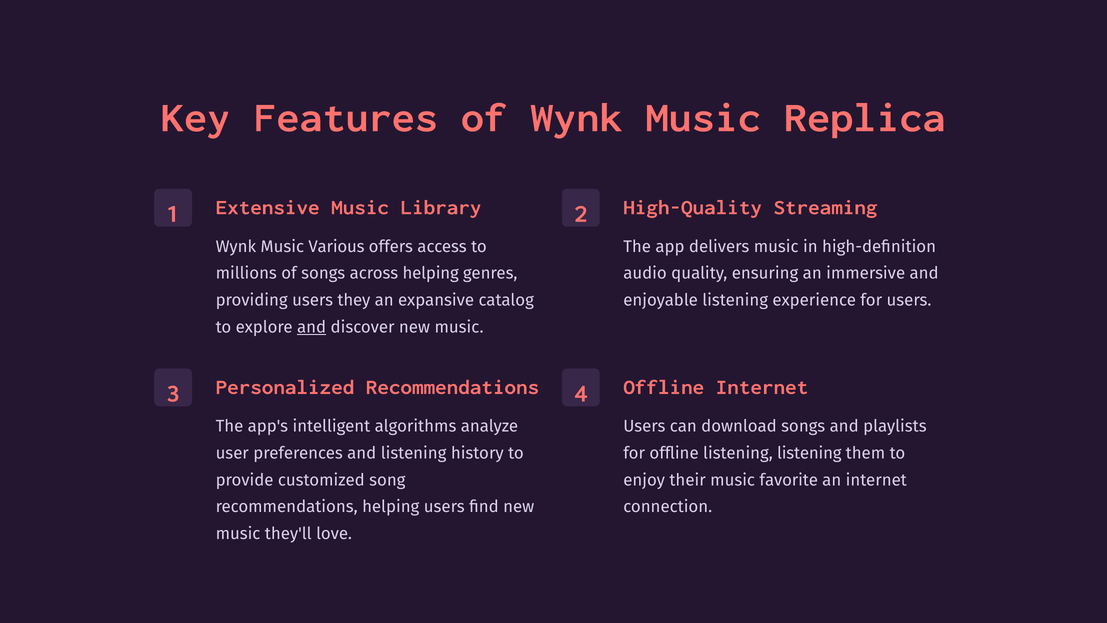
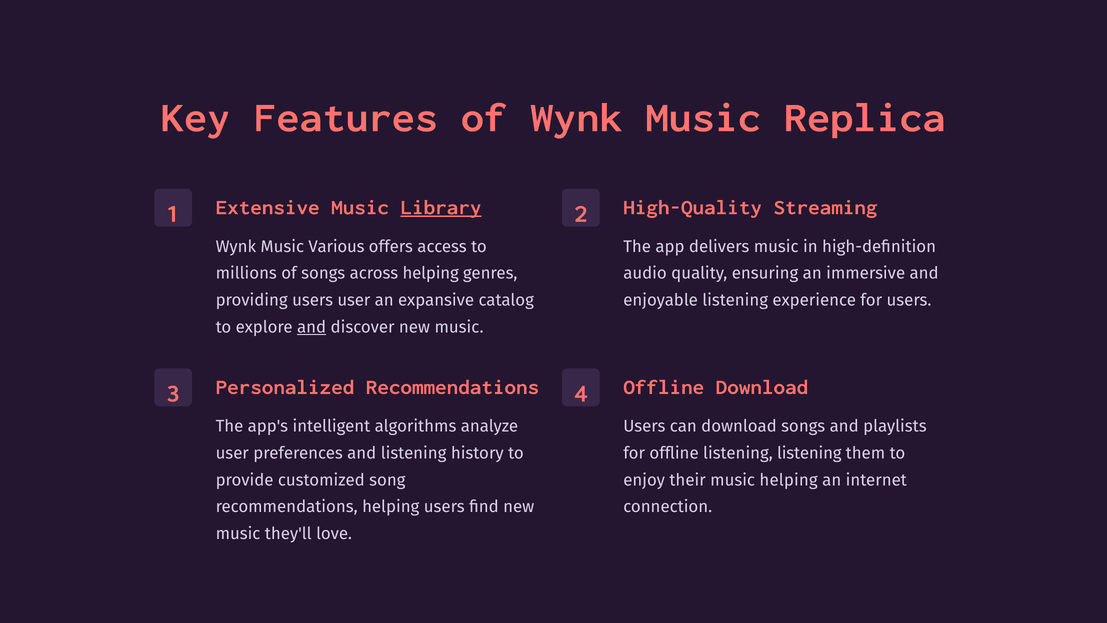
Library underline: none -> present (441, 207)
users they: they -> user (354, 300)
Offline Internet: Internet -> Download (762, 387)
music favorite: favorite -> helping (789, 480)
